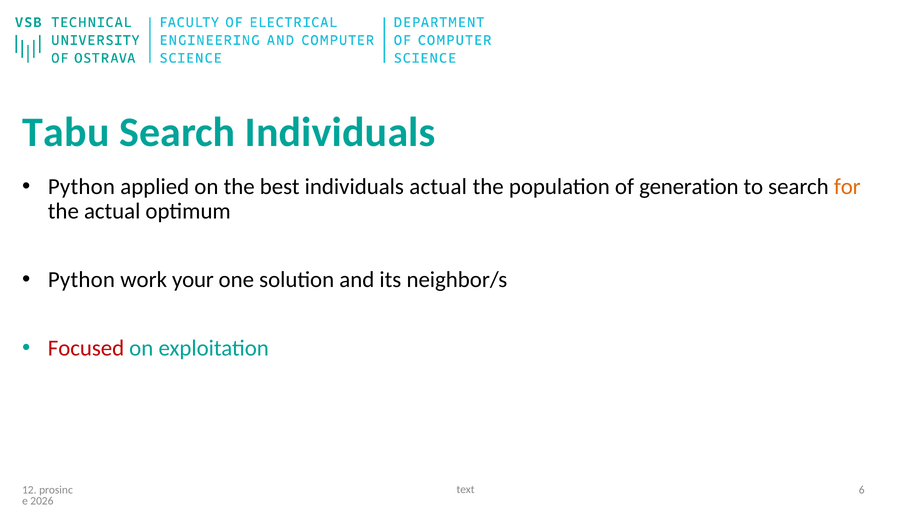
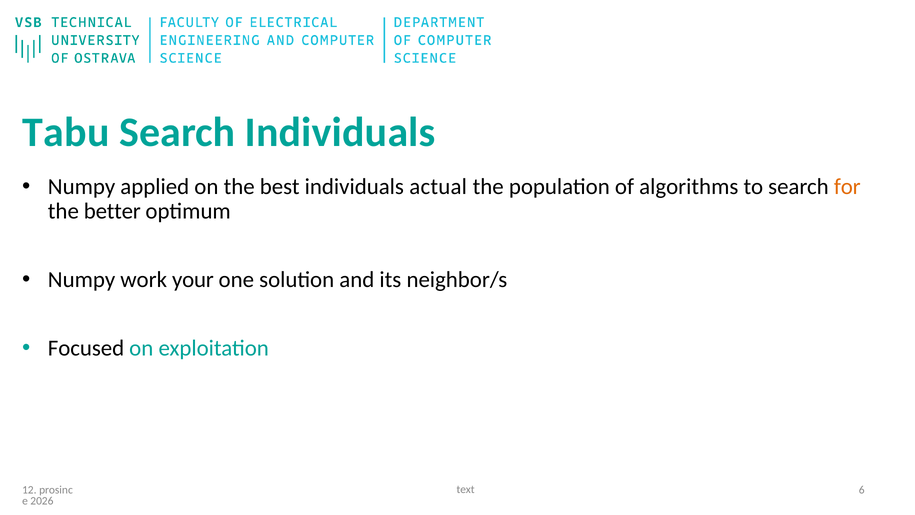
Python: Python -> Numpy (82, 186)
generation: generation -> algorithms (689, 186)
the actual: actual -> better (112, 211)
Python: Python -> Numpy (82, 280)
Focused colour: red -> black (86, 348)
